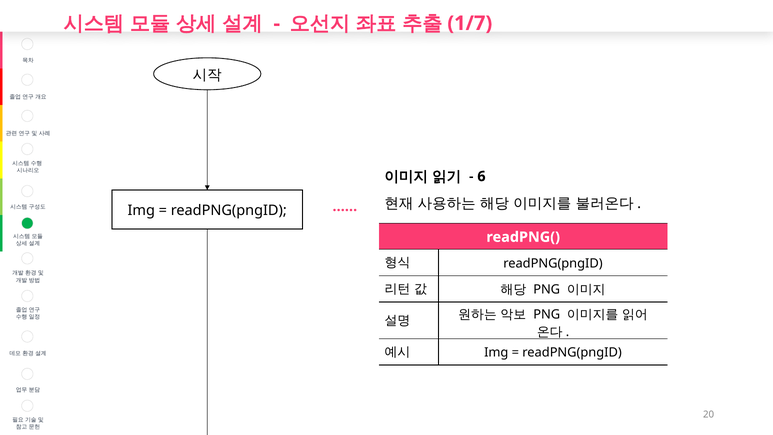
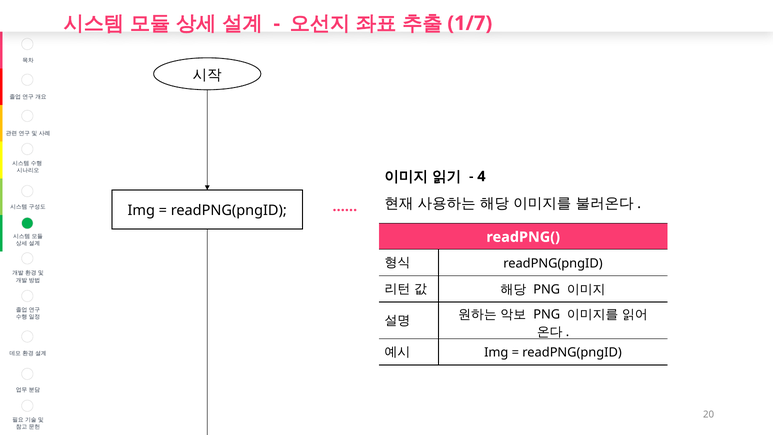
6: 6 -> 4 (481, 176)
